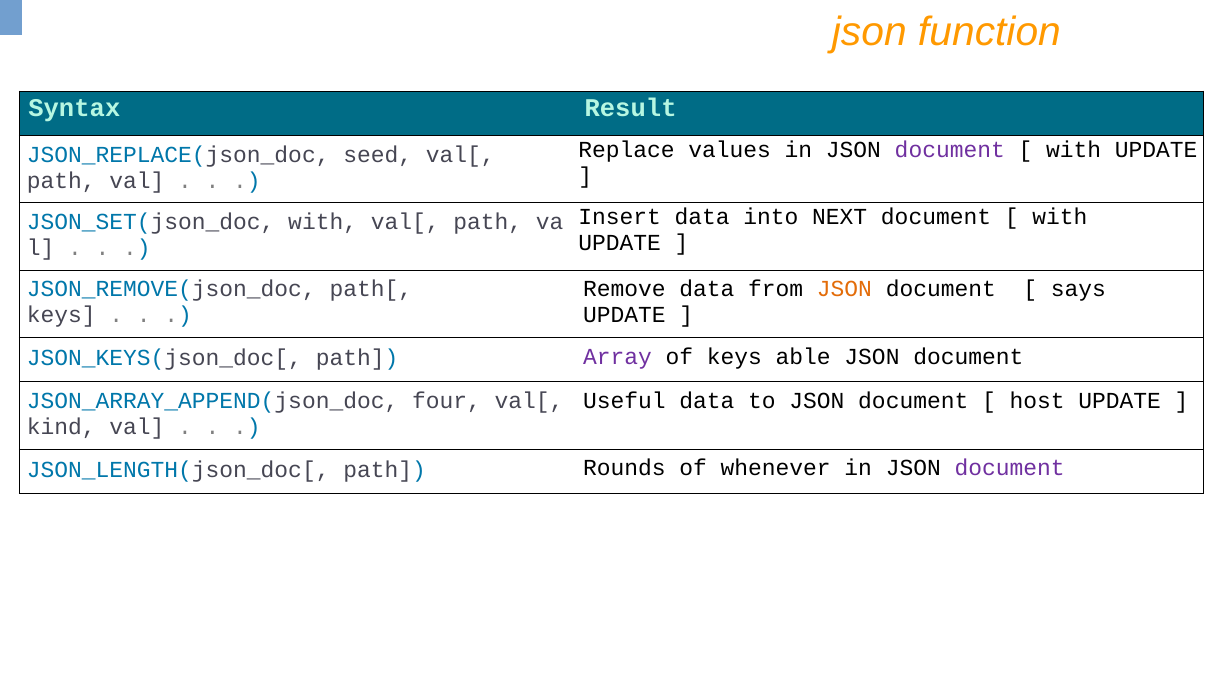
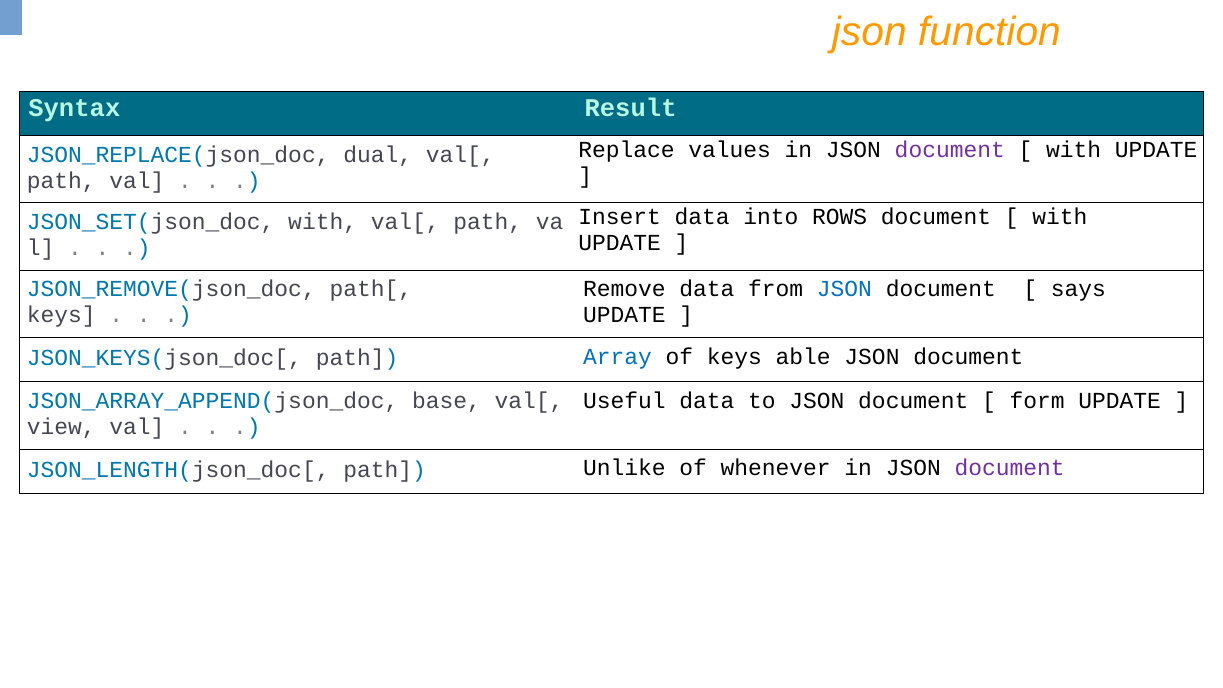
seed: seed -> dual (378, 155)
NEXT: NEXT -> ROWS (840, 217)
JSON colour: orange -> blue (844, 289)
Array colour: purple -> blue (617, 356)
four: four -> base (446, 401)
host: host -> form (1037, 401)
kind: kind -> view (61, 427)
Rounds: Rounds -> Unlike (624, 468)
